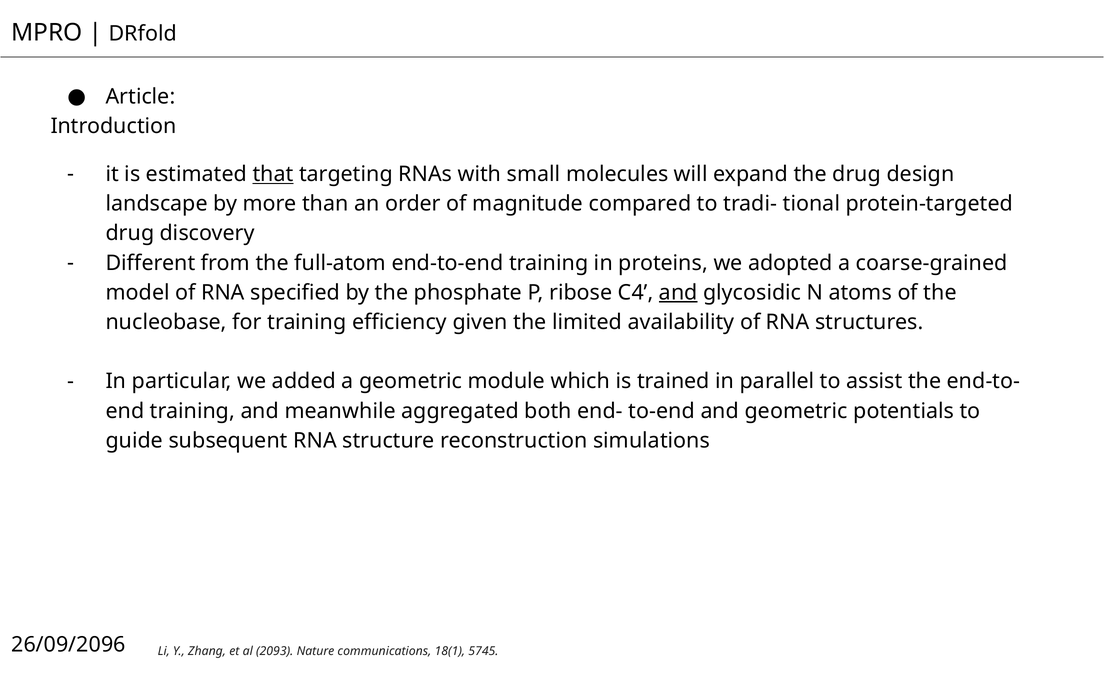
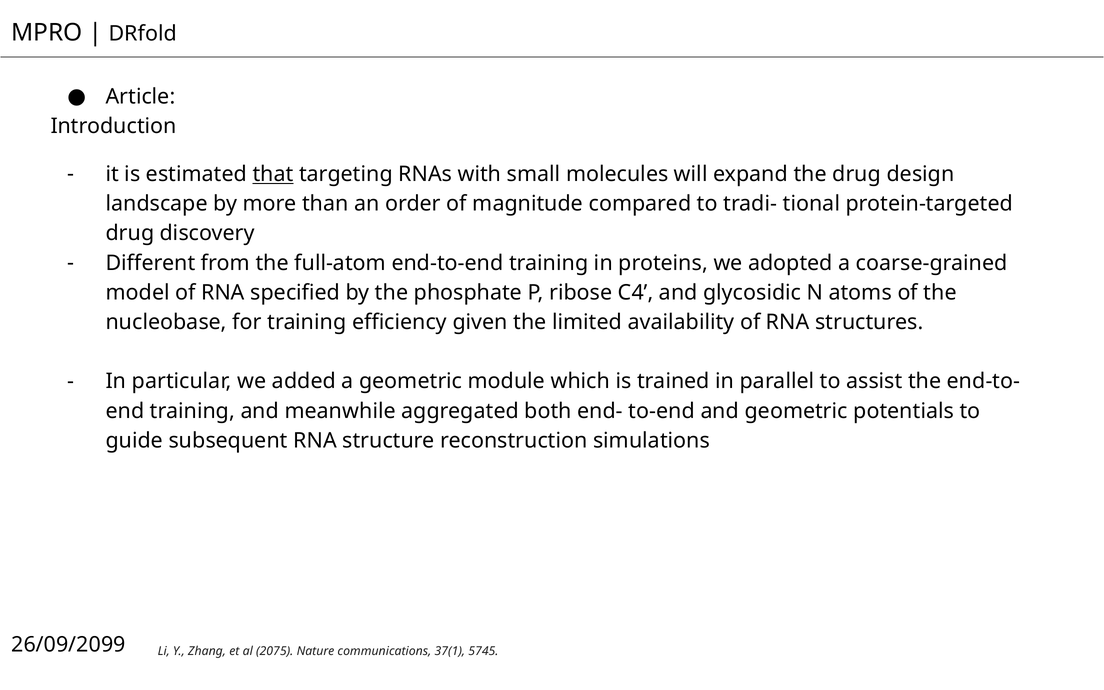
and underline: present -> none (678, 293)
26/09/2096: 26/09/2096 -> 26/09/2099 (68, 645)
2093: 2093 -> 2075 (275, 651)
18(1: 18(1 -> 37(1 (450, 651)
